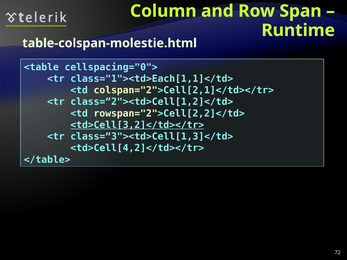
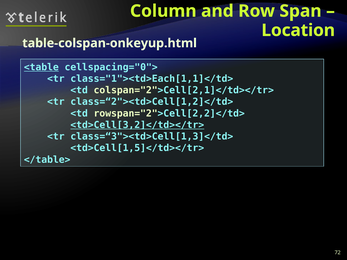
Runtime: Runtime -> Location (298, 30)
table-colspan-molestie.html: table-colspan-molestie.html -> table-colspan-onkeyup.html (110, 43)
<table underline: none -> present (41, 67)
<td>Cell[4,2]</td></tr>: <td>Cell[4,2]</td></tr> -> <td>Cell[1,5]</td></tr> (137, 148)
